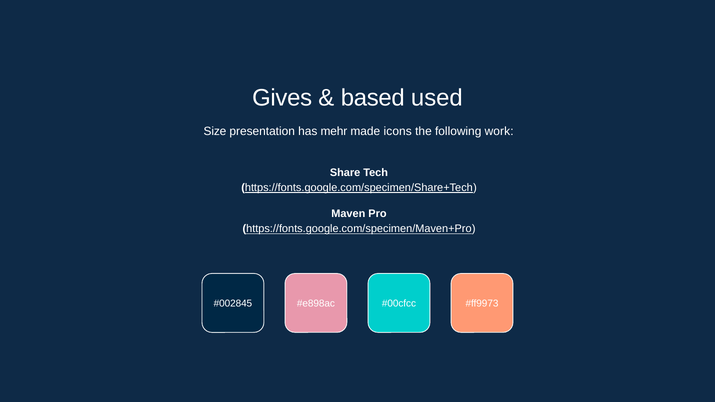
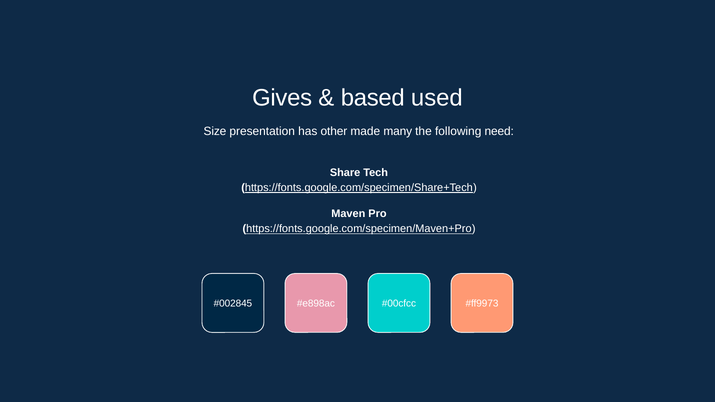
mehr: mehr -> other (334, 131)
icons: icons -> many (398, 131)
work: work -> need (499, 131)
